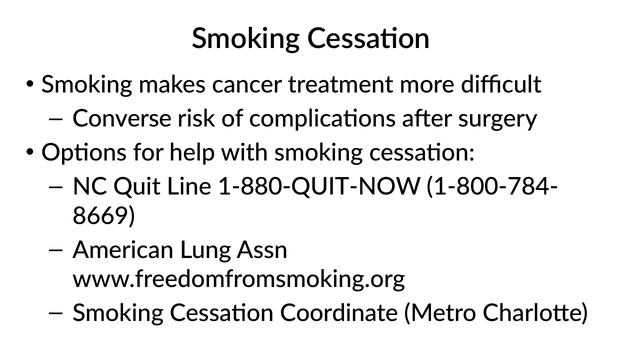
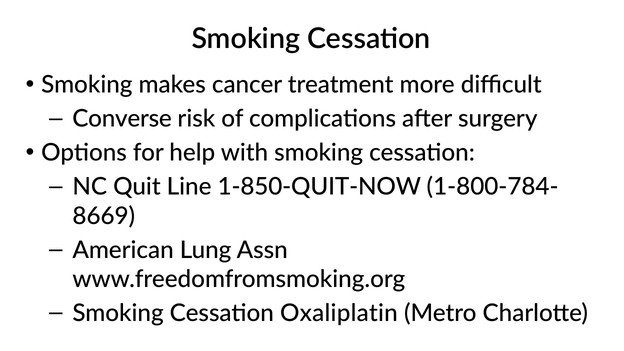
1-880-QUIT-NOW: 1-880-QUIT-NOW -> 1-850-QUIT-NOW (319, 187)
Coordinate: Coordinate -> Oxaliplatin (339, 313)
